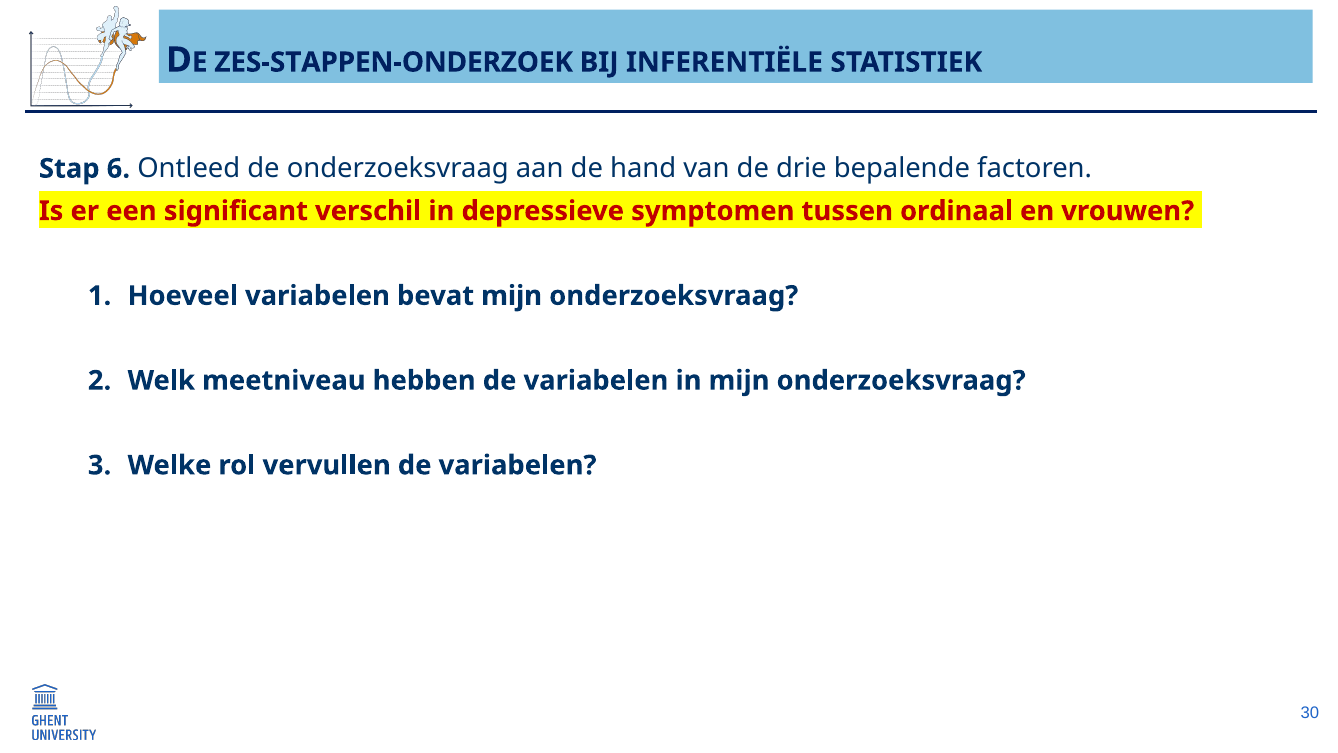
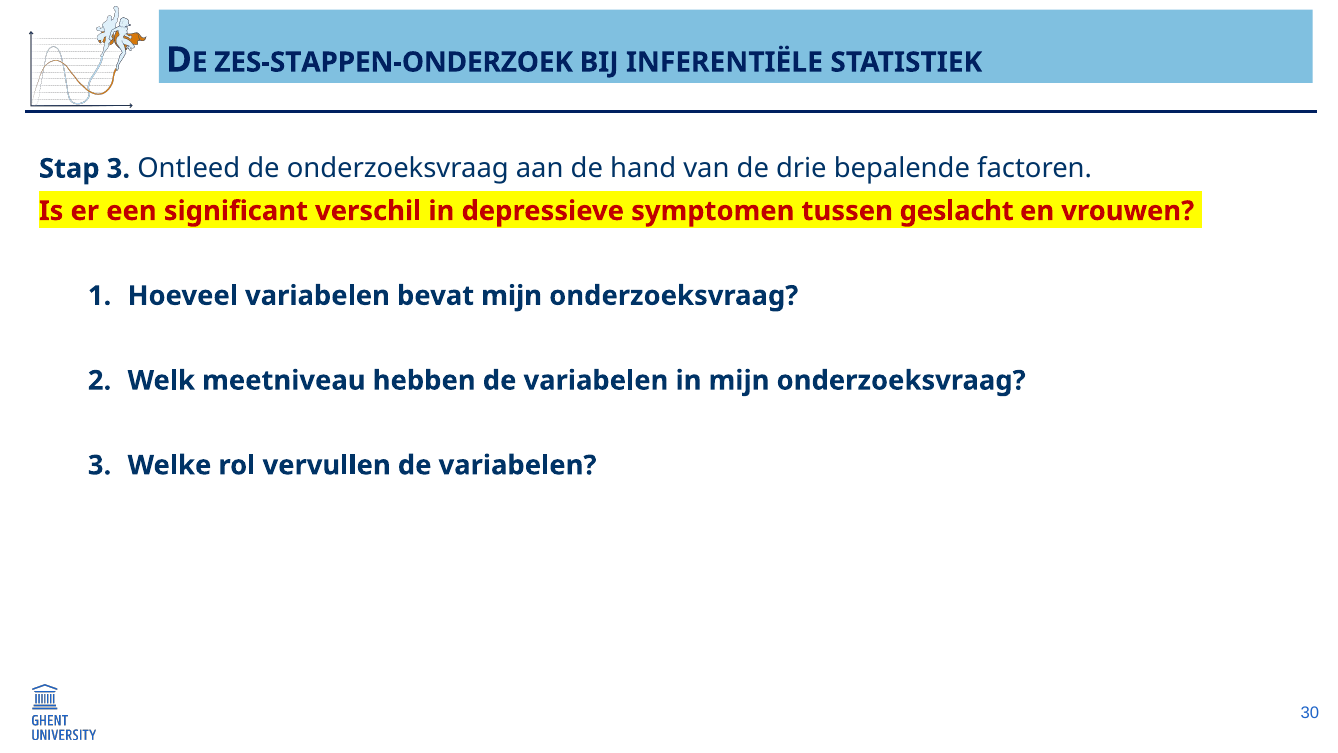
Stap 6: 6 -> 3 (118, 169)
ordinaal: ordinaal -> geslacht (957, 211)
